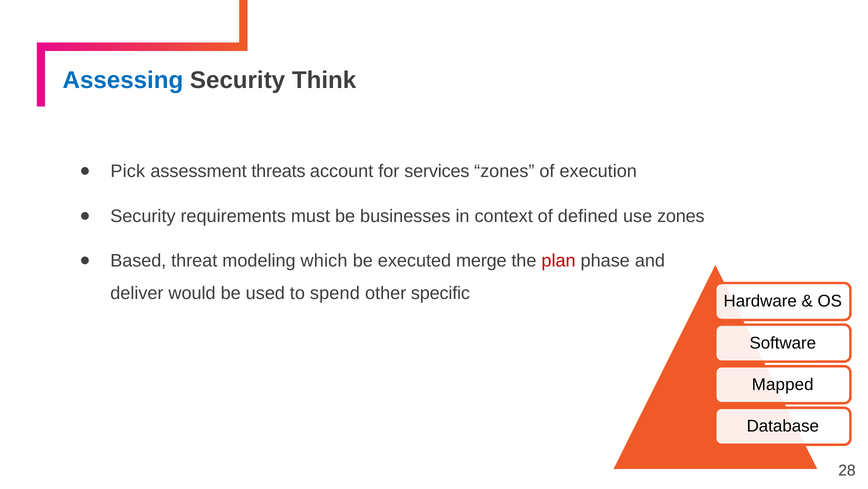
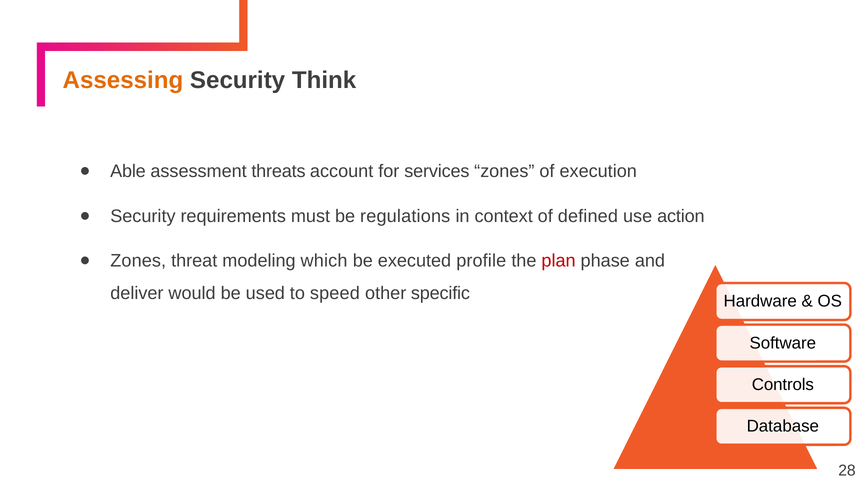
Assessing colour: blue -> orange (123, 80)
Pick: Pick -> Able (128, 171)
businesses: businesses -> regulations (405, 216)
use zones: zones -> action (681, 216)
Based: Based -> Zones (138, 260)
merge: merge -> profile (481, 260)
spend: spend -> speed (335, 293)
Mapped: Mapped -> Controls (783, 384)
